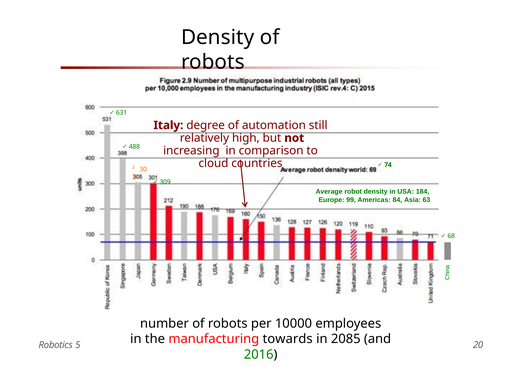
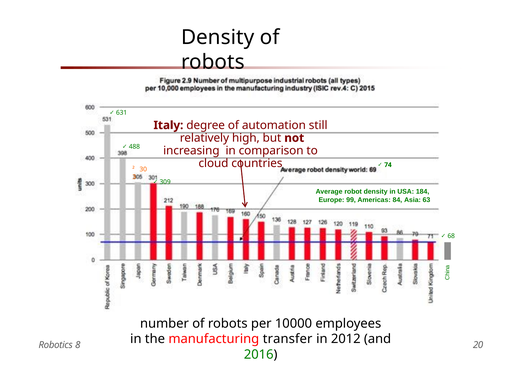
towards: towards -> transfer (288, 339)
2085: 2085 -> 2012 (346, 339)
5: 5 -> 8 (78, 346)
